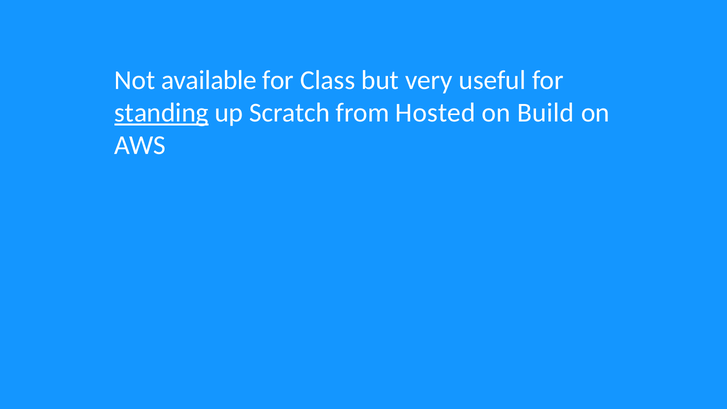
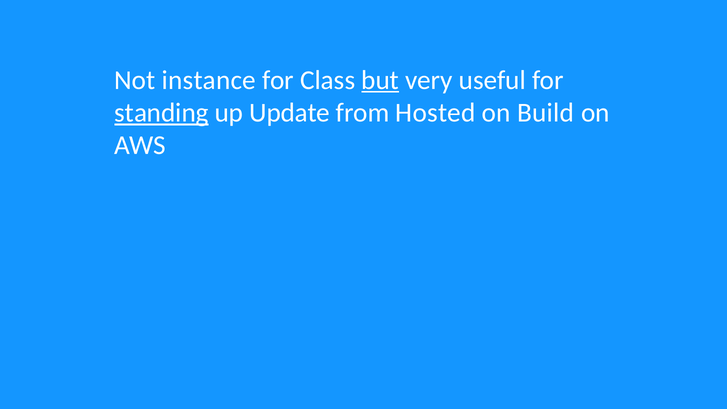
available: available -> instance (209, 80)
but underline: none -> present (380, 80)
Scratch: Scratch -> Update (290, 113)
